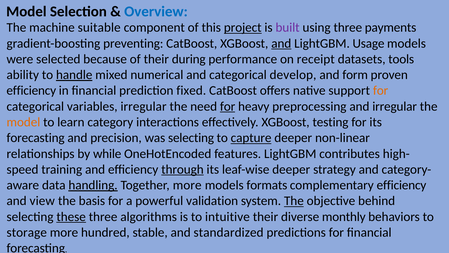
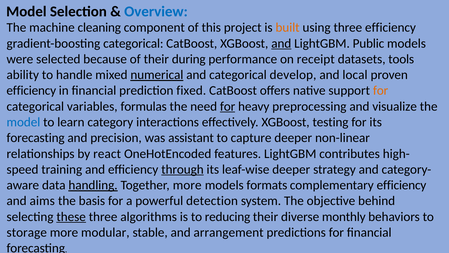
suitable: suitable -> cleaning (99, 28)
project underline: present -> none (243, 28)
built colour: purple -> orange (288, 28)
three payments: payments -> efficiency (391, 28)
gradient-boosting preventing: preventing -> categorical (133, 43)
Usage: Usage -> Public (368, 43)
handle underline: present -> none (74, 75)
numerical underline: none -> present (157, 75)
form: form -> local (355, 75)
variables irregular: irregular -> formulas (144, 106)
and irregular: irregular -> visualize (395, 106)
model colour: orange -> blue (23, 122)
was selecting: selecting -> assistant (191, 138)
capture underline: present -> none (251, 138)
while: while -> react (107, 153)
view: view -> aims (42, 201)
validation: validation -> detection (212, 201)
The underline: present -> none (294, 201)
intuitive: intuitive -> reducing (228, 216)
hundred: hundred -> modular (105, 232)
standardized: standardized -> arrangement (229, 232)
